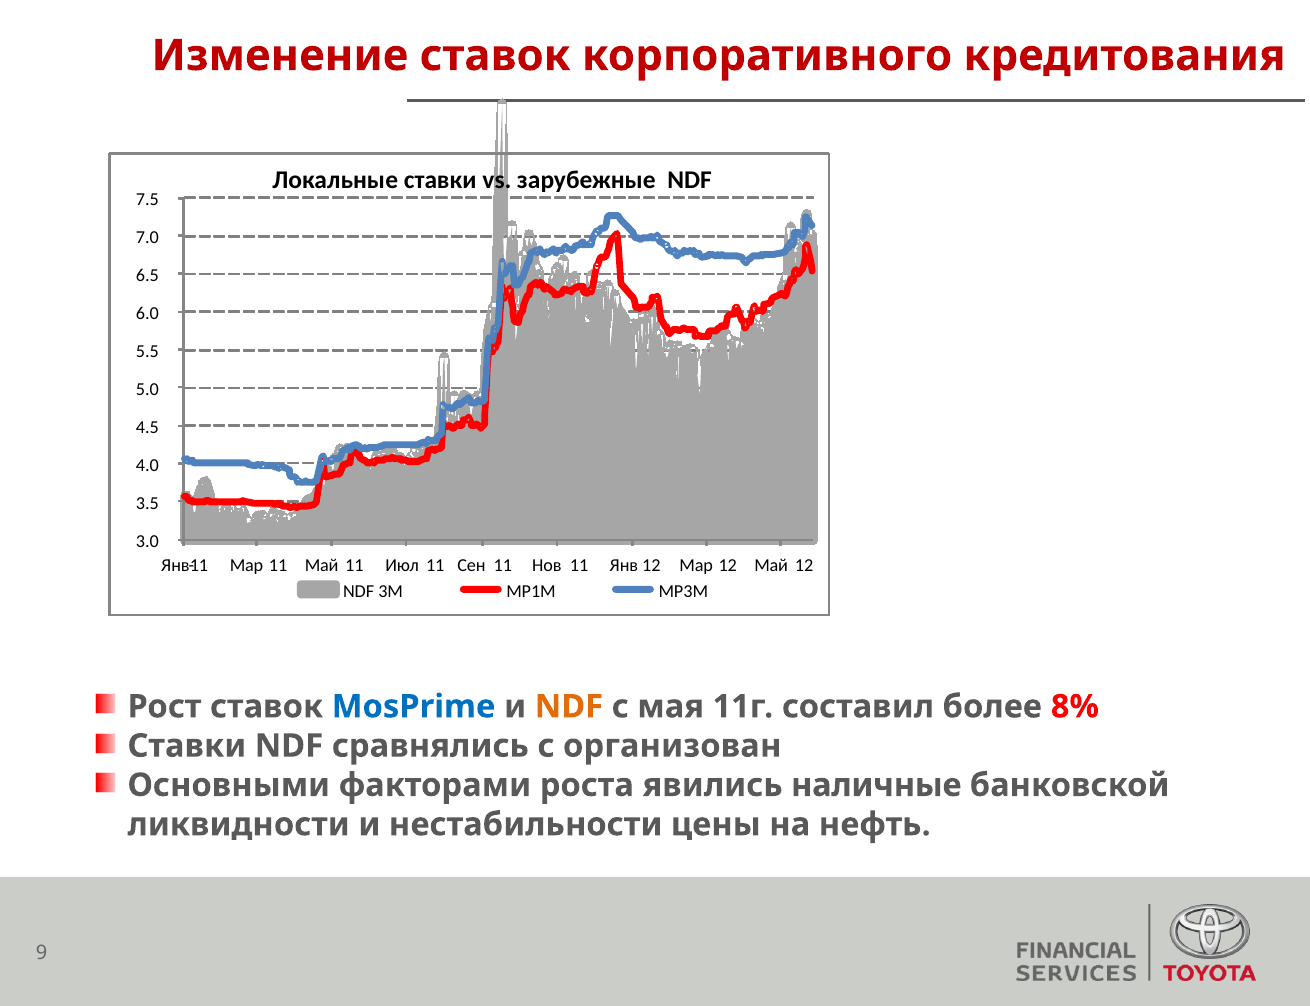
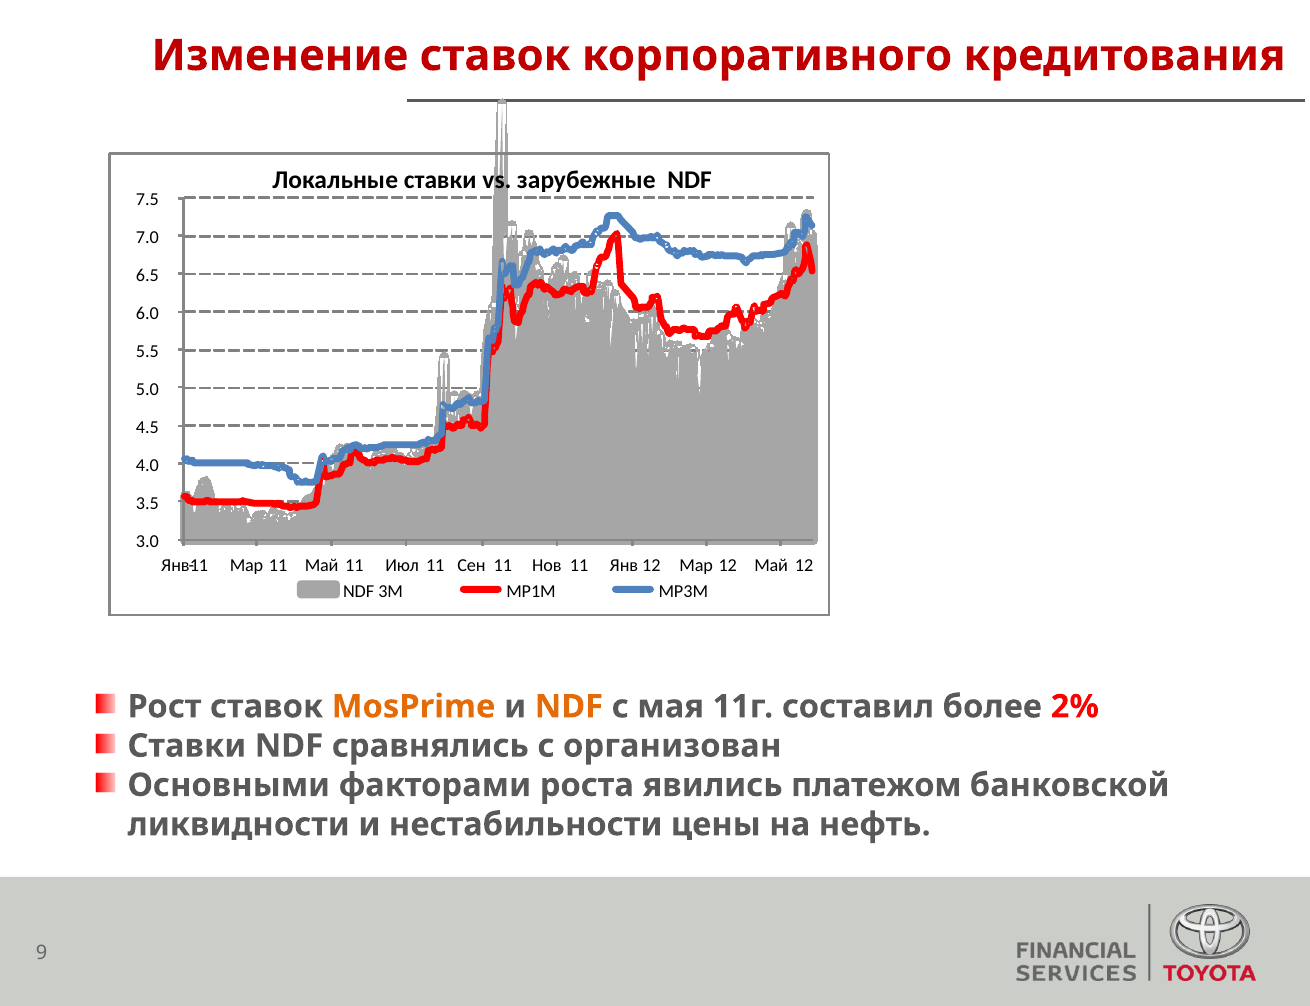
MosPrime colour: blue -> orange (414, 707)
8%: 8% -> 2% (1075, 707)
наличные: наличные -> платежом (876, 785)
